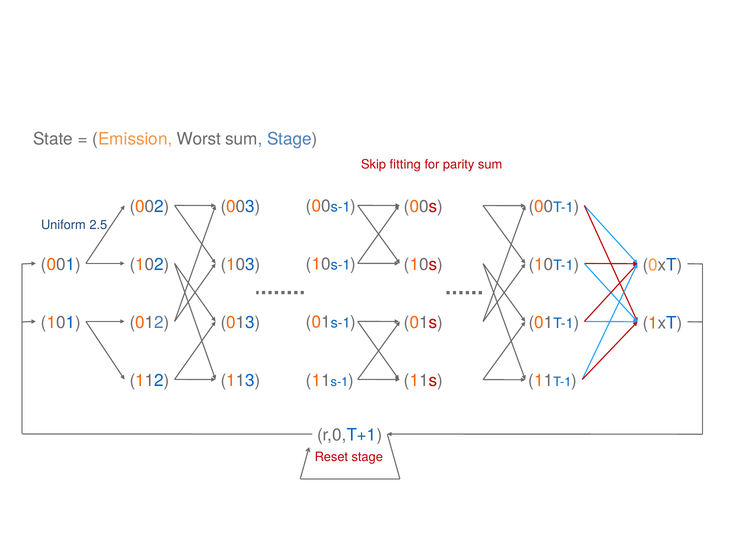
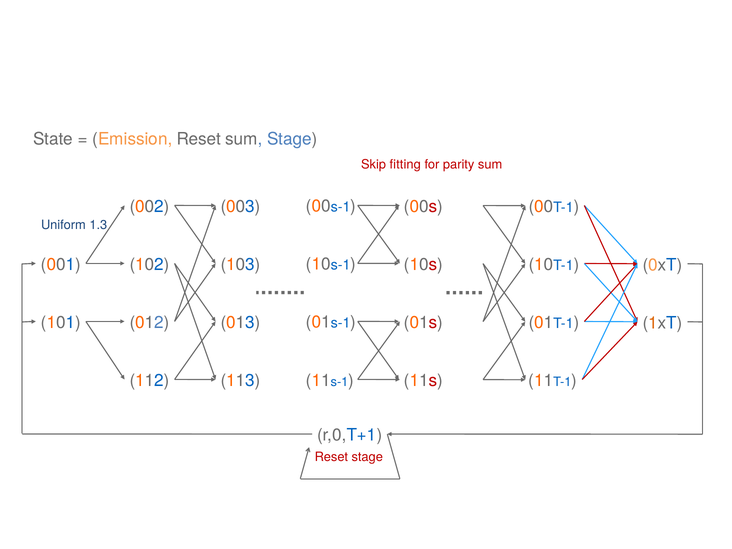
Emission Worst: Worst -> Reset (199, 139)
2.5: 2.5 -> 1.3 (98, 225)
